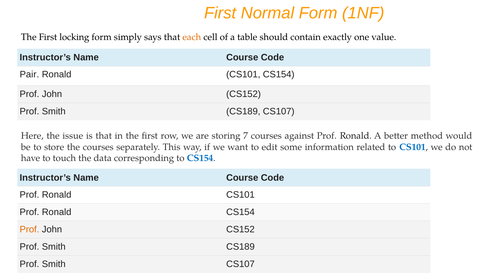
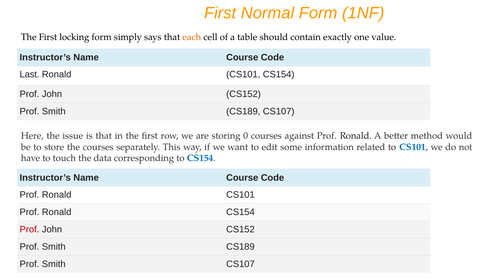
Pair: Pair -> Last (30, 75)
7: 7 -> 0 (246, 136)
Prof colour: orange -> red (29, 230)
